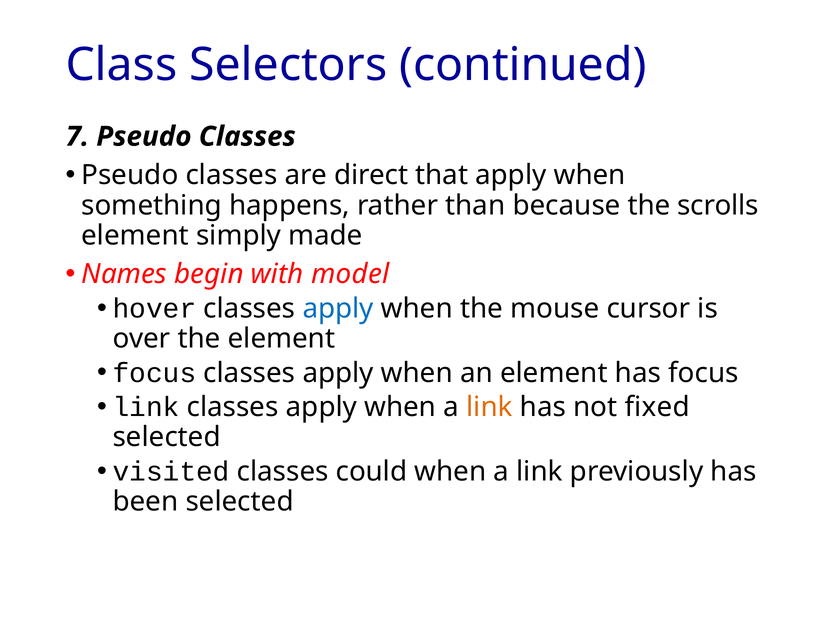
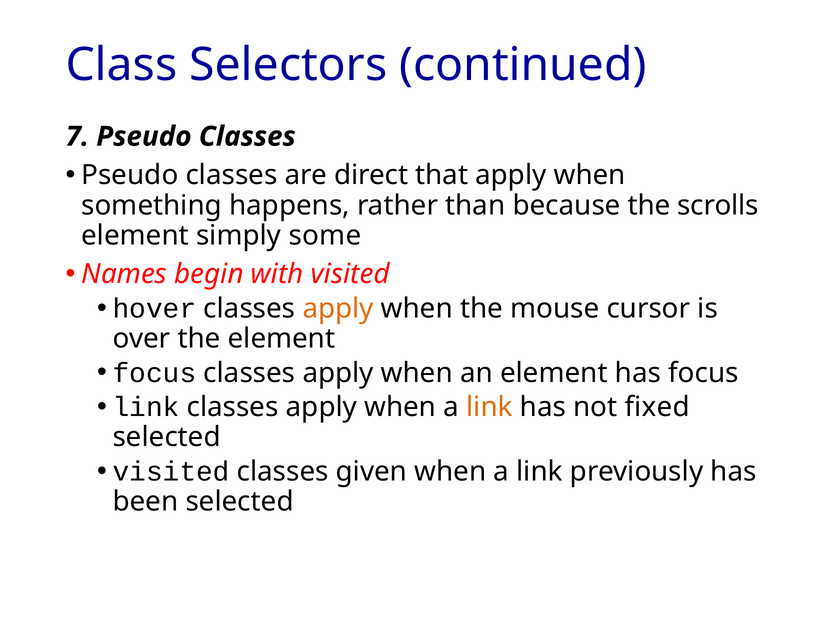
made: made -> some (325, 235)
with model: model -> visited (350, 274)
apply colour: blue -> orange (338, 309)
could: could -> given (371, 472)
